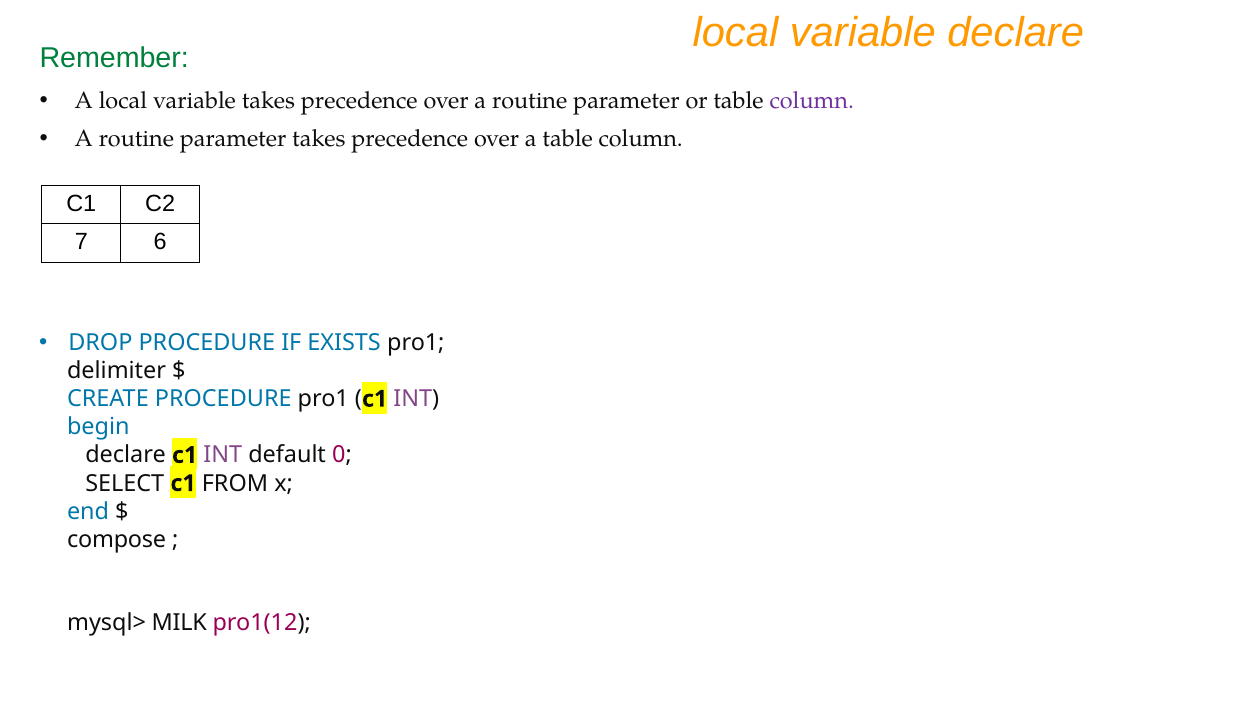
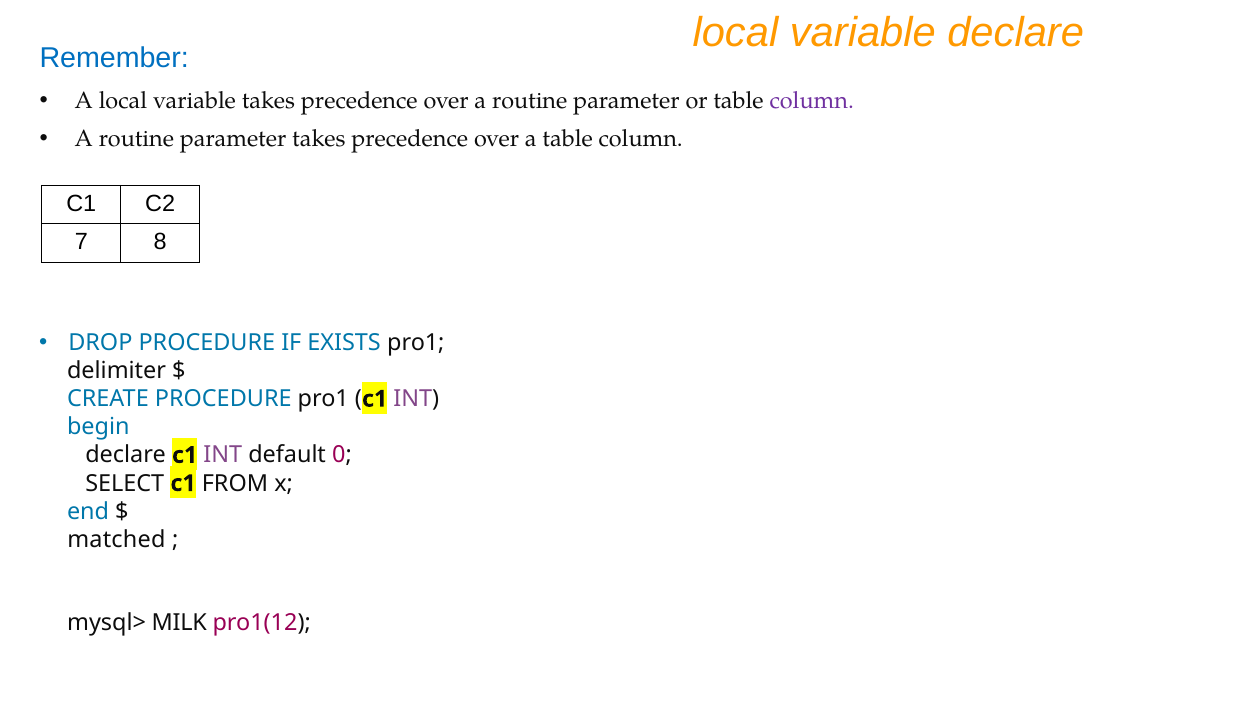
Remember colour: green -> blue (114, 58)
6: 6 -> 8 (160, 242)
compose: compose -> matched (116, 540)
